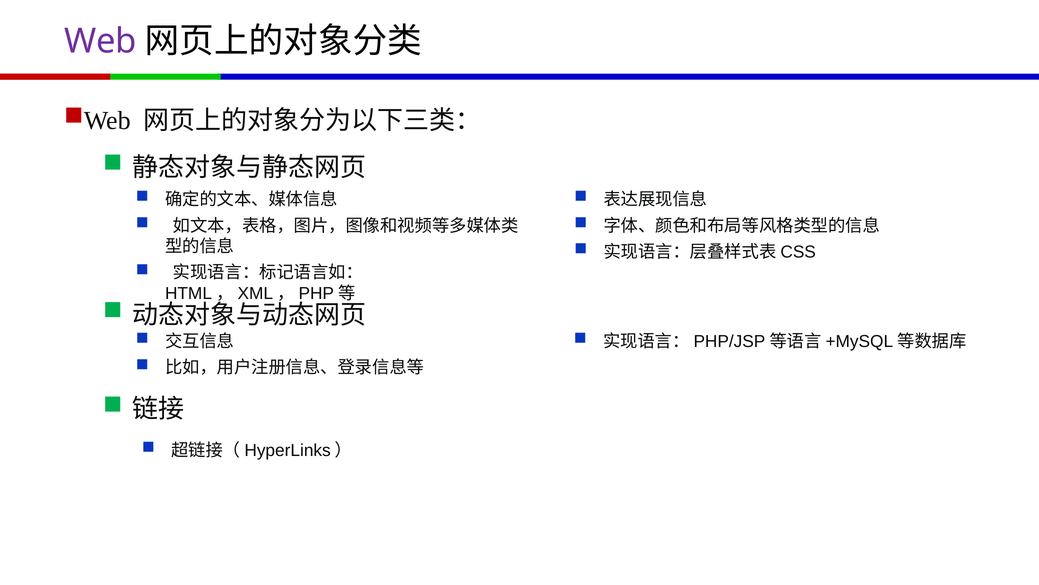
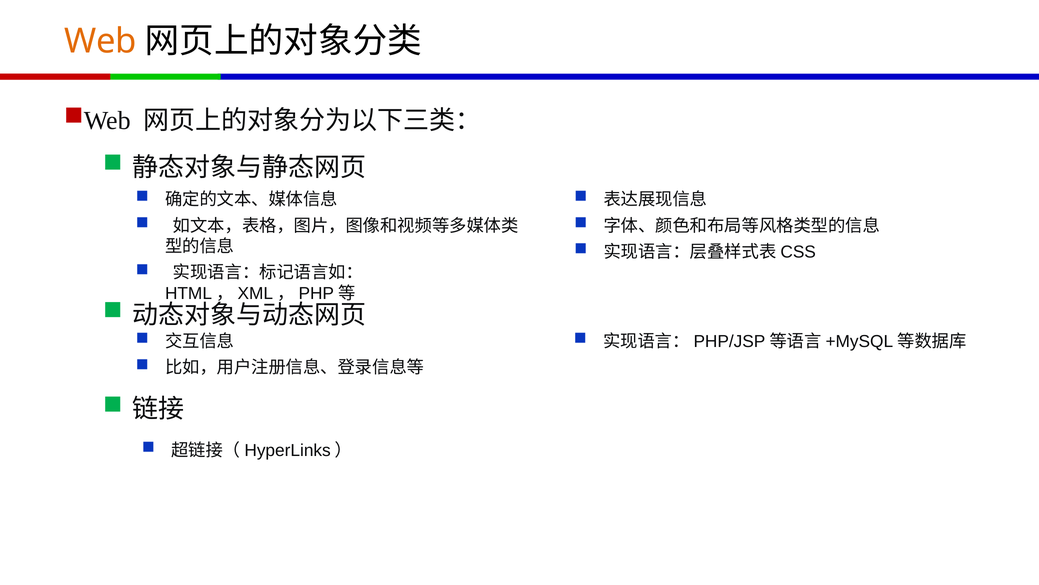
Web colour: purple -> orange (100, 41)
